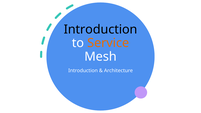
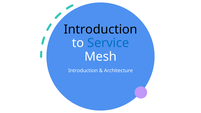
Service colour: orange -> blue (108, 43)
